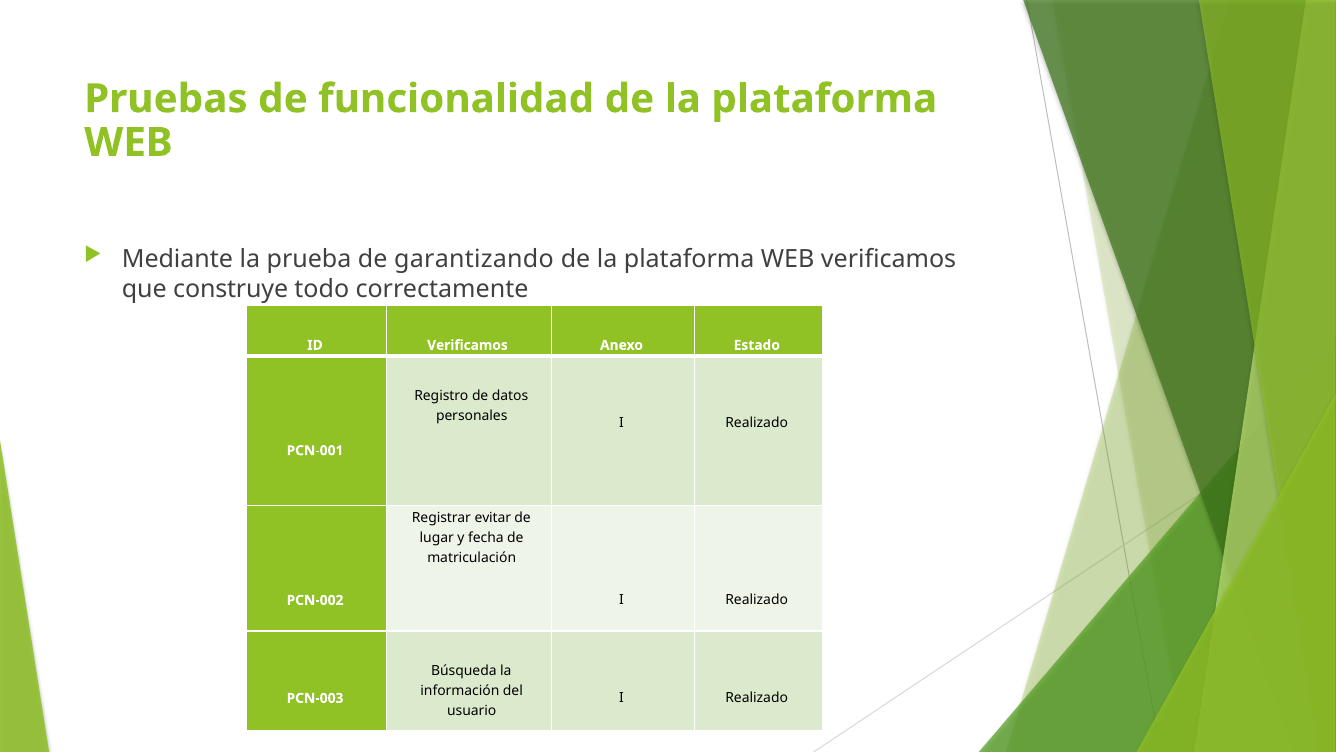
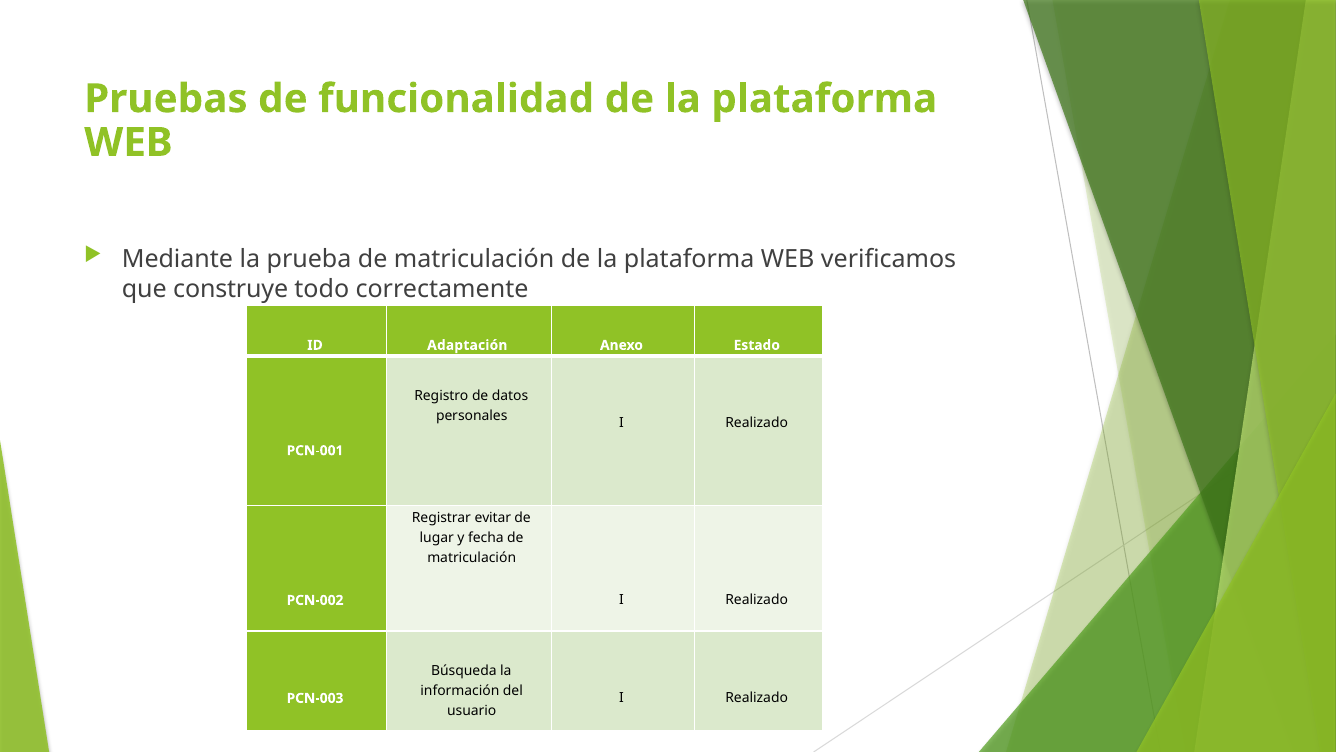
prueba de garantizando: garantizando -> matriculación (474, 259)
ID Verificamos: Verificamos -> Adaptación (467, 345)
